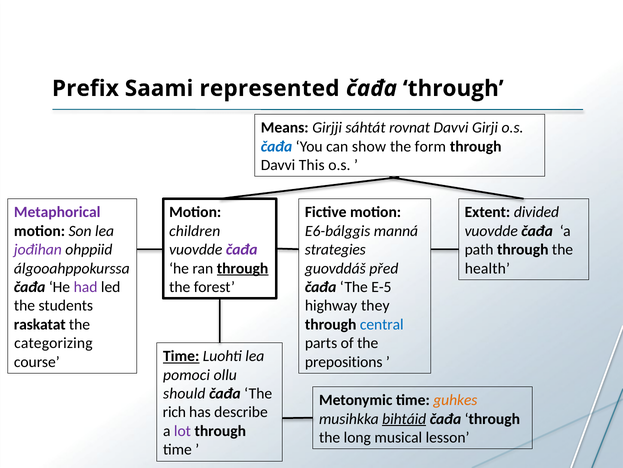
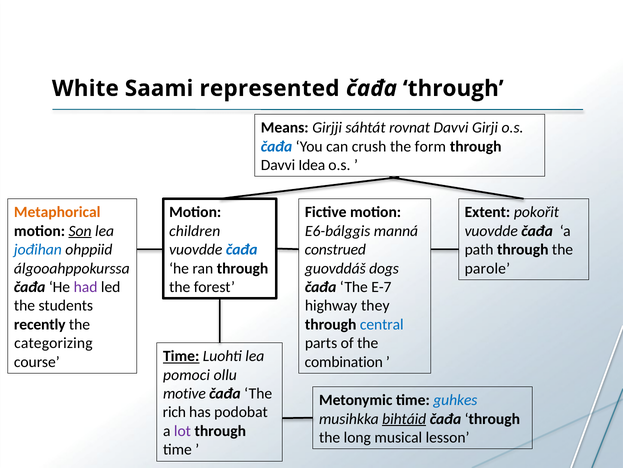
Prefix: Prefix -> White (85, 88)
show: show -> crush (369, 146)
This: This -> Idea (312, 165)
Metaphorical colour: purple -> orange (57, 212)
divided: divided -> pokořit (536, 212)
Son underline: none -> present (80, 231)
jođihan colour: purple -> blue (38, 249)
čađa colour: purple -> blue (242, 249)
strategies: strategies -> construed (335, 249)
through underline: present -> none (243, 268)
před: před -> dogs (384, 268)
health: health -> parole (487, 268)
E-5: E-5 -> E-7 (381, 287)
raskatat: raskatat -> recently (40, 324)
prepositions: prepositions -> combination (344, 361)
should: should -> motive (184, 393)
guhkes colour: orange -> blue (455, 399)
describe: describe -> podobat (241, 412)
